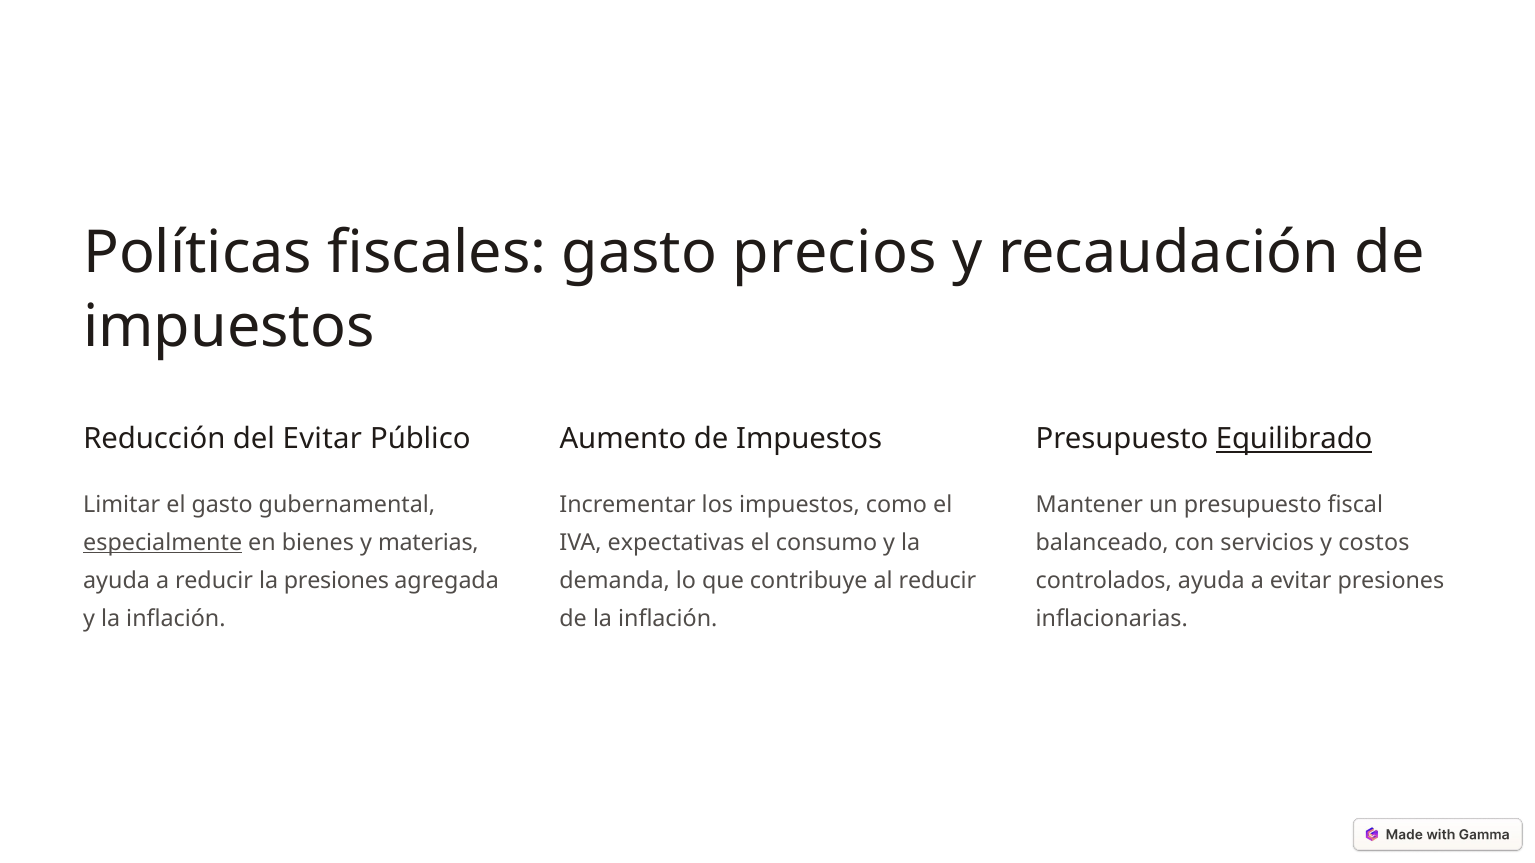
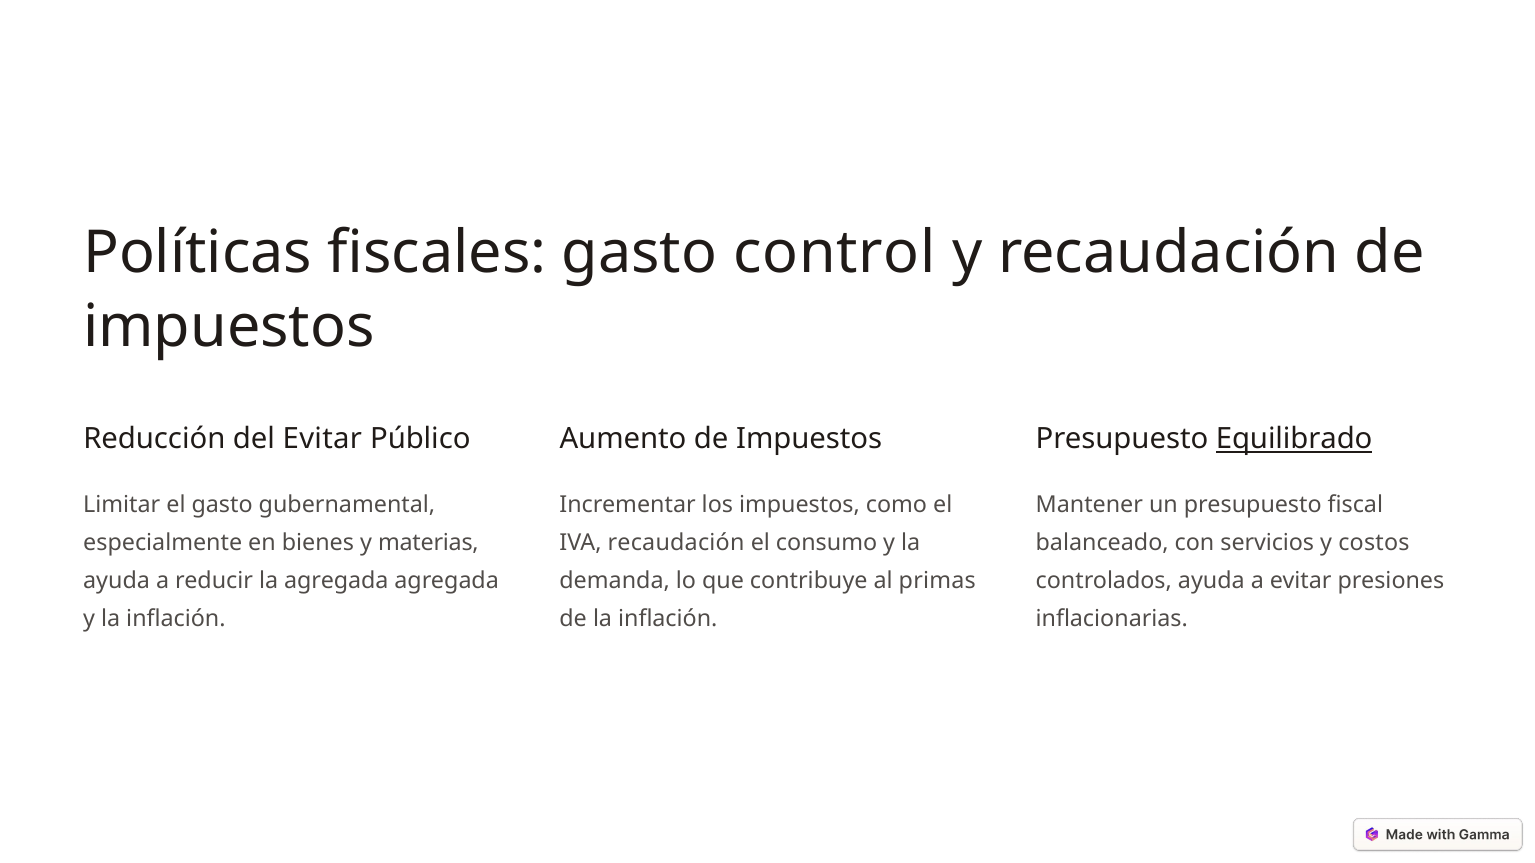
precios: precios -> control (835, 253)
especialmente underline: present -> none (163, 543)
IVA expectativas: expectativas -> recaudación (676, 543)
la presiones: presiones -> agregada (336, 581)
al reducir: reducir -> primas (937, 581)
